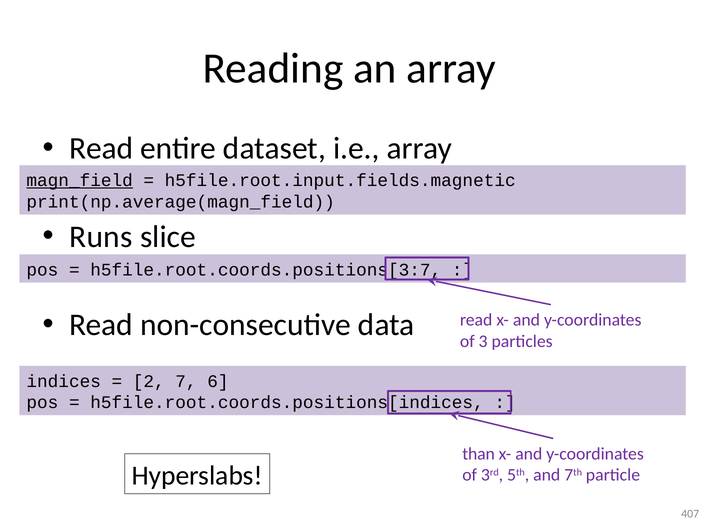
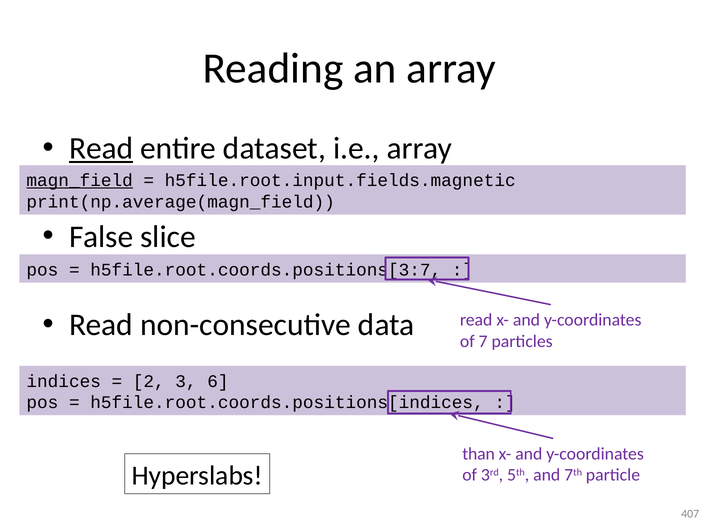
Read underline: none -> present (101, 149)
Runs: Runs -> False (101, 237)
3: 3 -> 7 (483, 342)
7: 7 -> 3 (186, 382)
